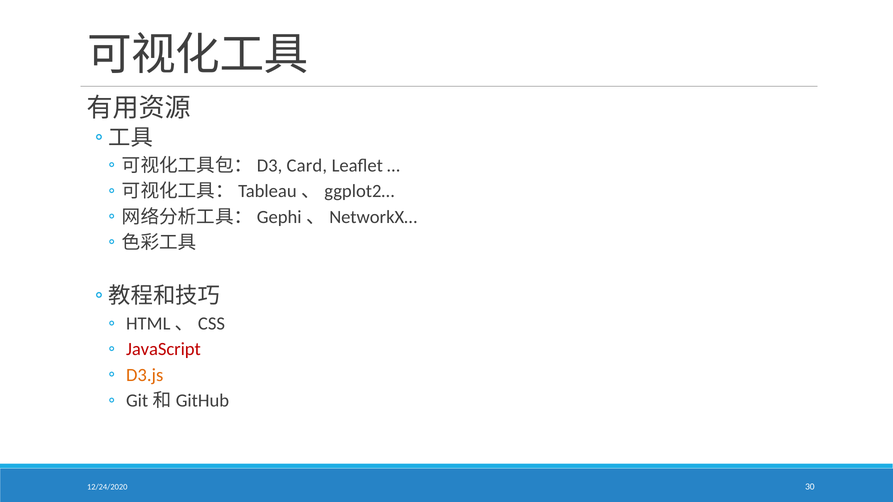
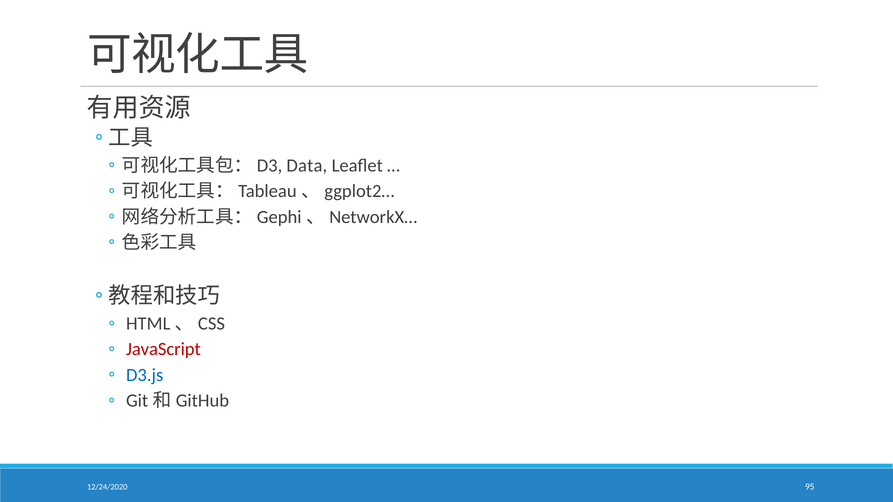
Card: Card -> Data (307, 166)
D3.js colour: orange -> blue (145, 375)
30: 30 -> 95 (810, 487)
